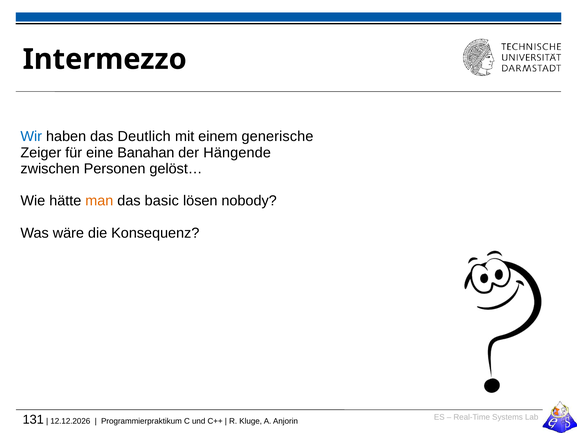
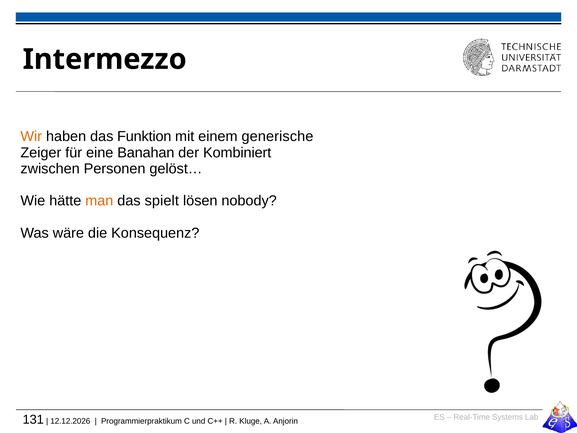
Wir colour: blue -> orange (31, 136)
Deutlich: Deutlich -> Funktion (144, 136)
Hängende: Hängende -> Kombiniert (237, 152)
basic: basic -> spielt (162, 201)
